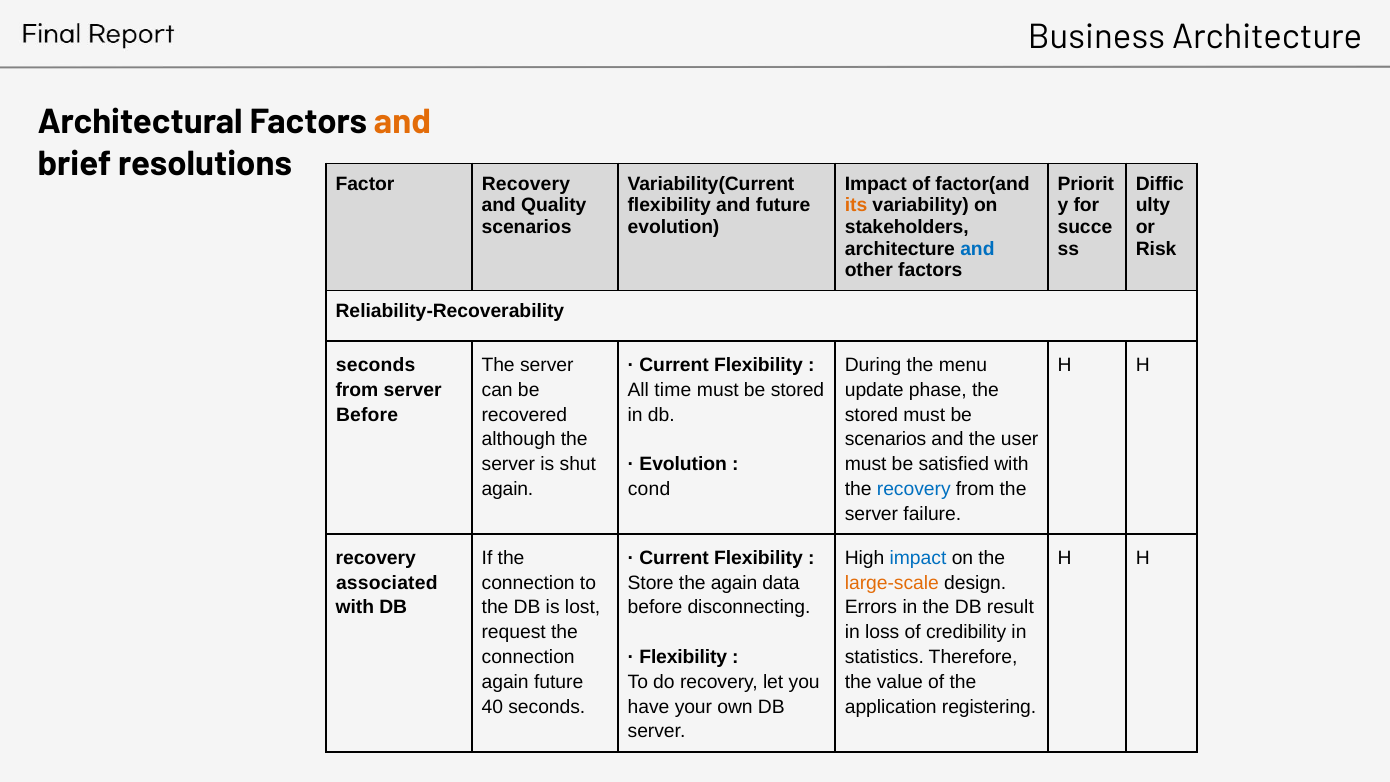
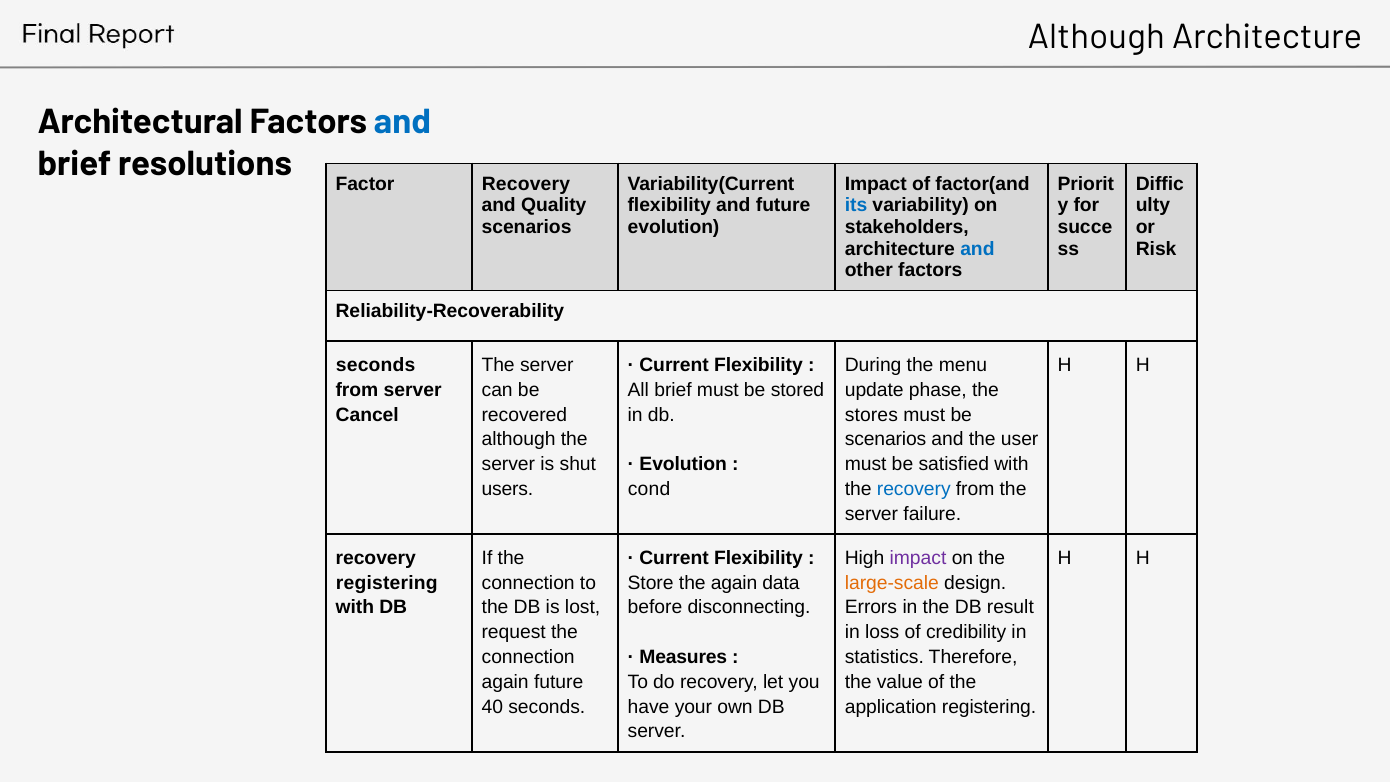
Business: Business -> Although (1096, 37)
and colour: orange -> blue (402, 122)
its colour: orange -> blue (856, 206)
All time: time -> brief (673, 390)
Before: Before -> Cancel (367, 415)
stored: stored -> stores (871, 415)
again: again -> users (507, 489)
impact colour: blue -> purple (918, 558)
associated: associated -> registering (387, 583)
Flexibility: Flexibility -> Measures (683, 657)
